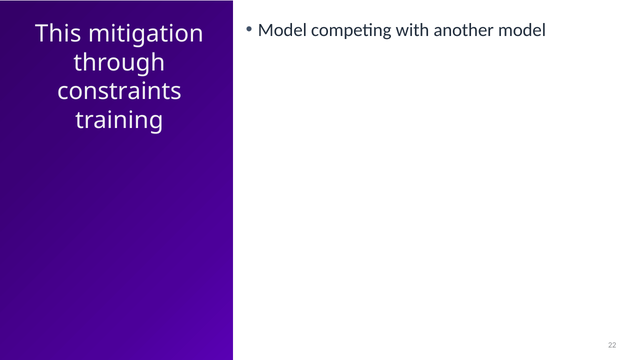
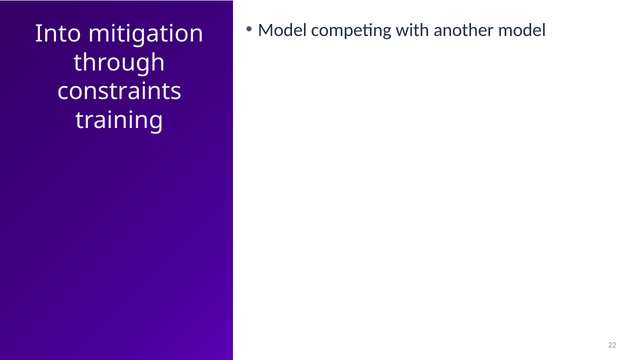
This: This -> Into (58, 34)
